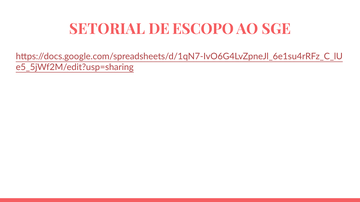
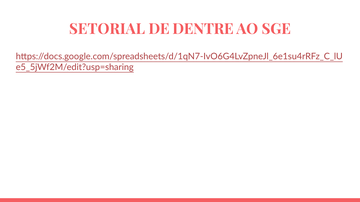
ESCOPO: ESCOPO -> DENTRE (203, 29)
